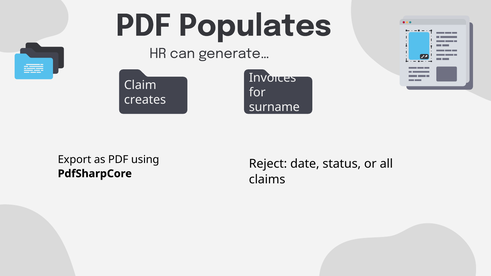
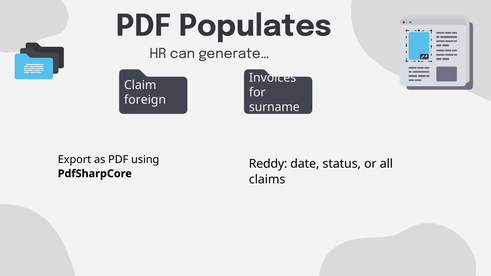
creates: creates -> foreign (145, 100)
Reject: Reject -> Reddy (268, 164)
